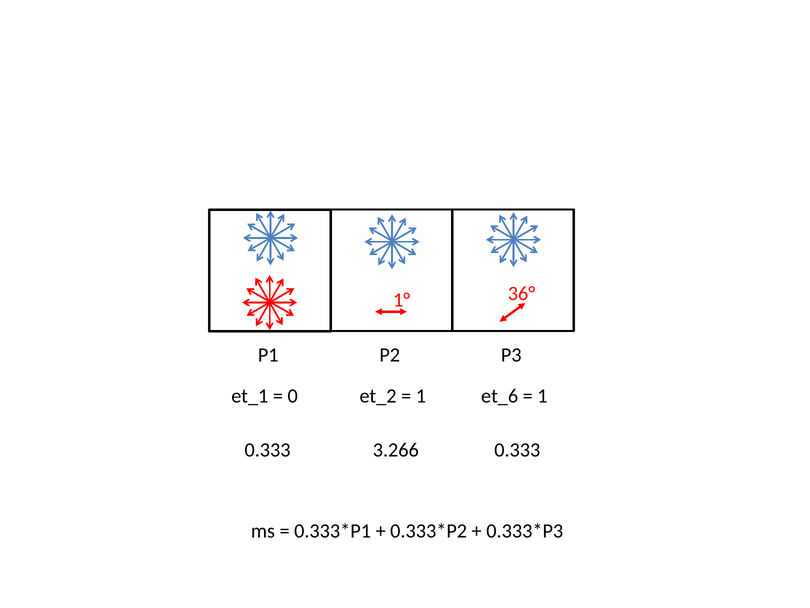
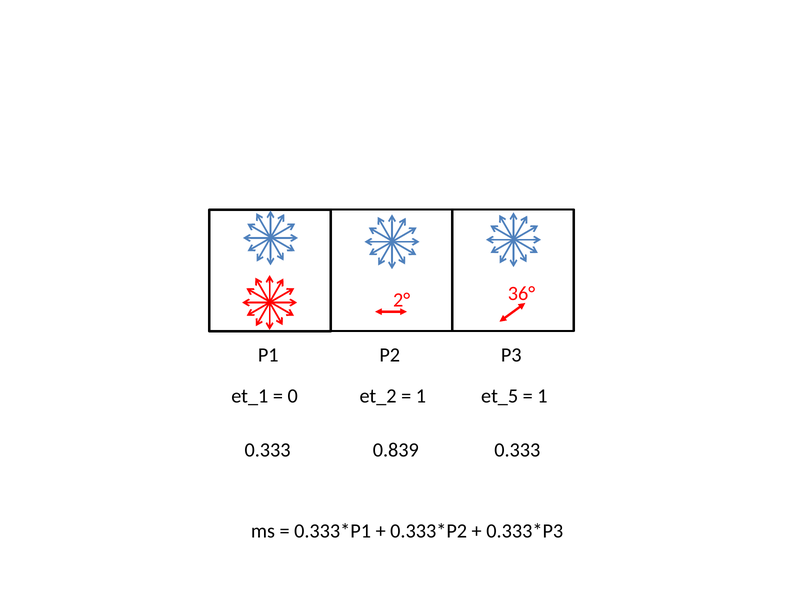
1°: 1° -> 2° (402, 300)
et_6: et_6 -> et_5 (500, 396)
3.266: 3.266 -> 0.839 (396, 450)
